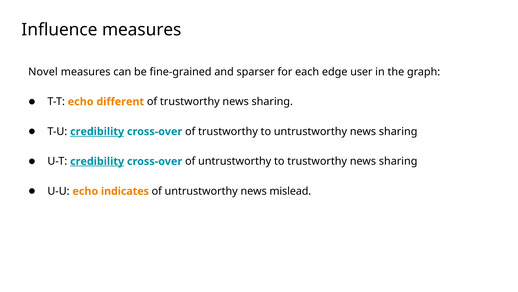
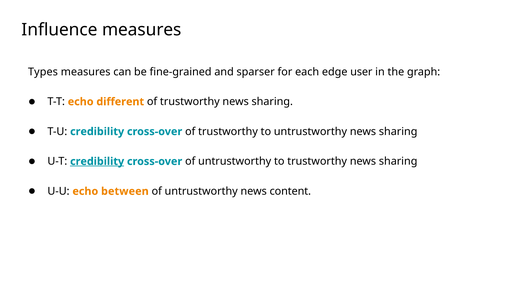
Novel: Novel -> Types (43, 72)
credibility underline: present -> none (97, 131)
indicates: indicates -> between (125, 191)
mislead: mislead -> content (290, 191)
